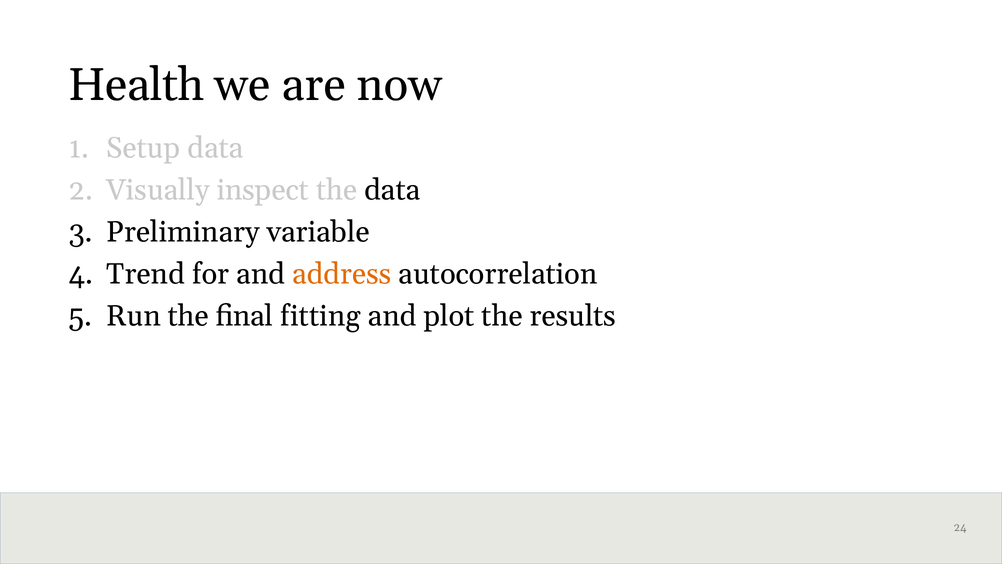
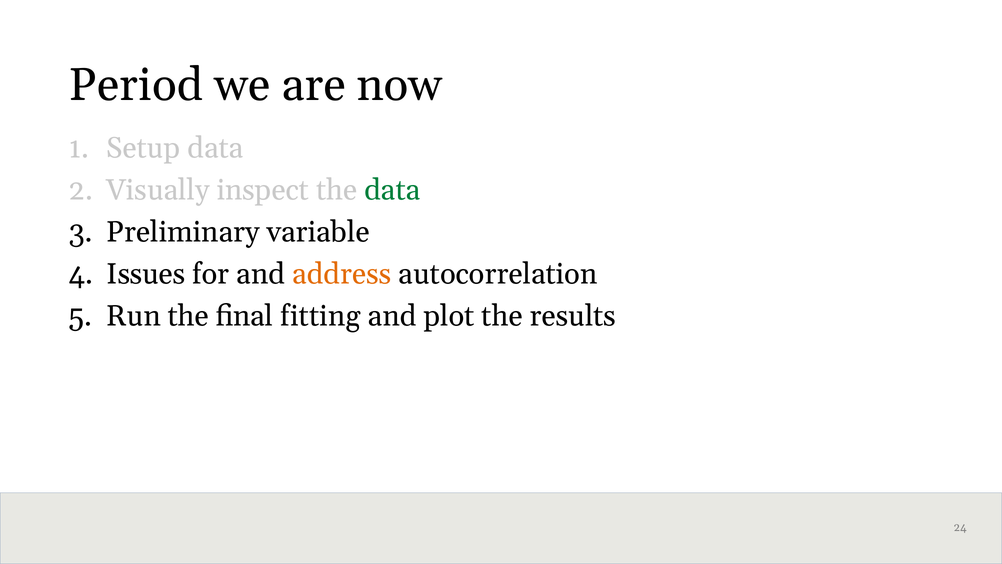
Health: Health -> Period (136, 85)
data colour: black -> green (392, 190)
Trend: Trend -> Issues (146, 274)
